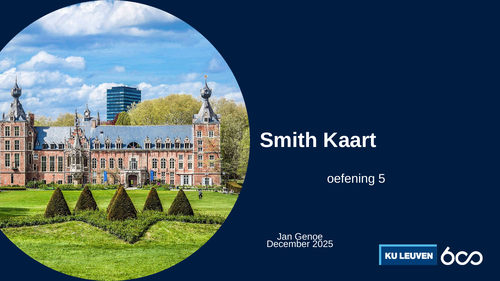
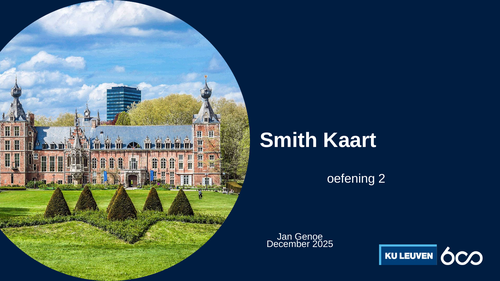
5: 5 -> 2 (382, 179)
